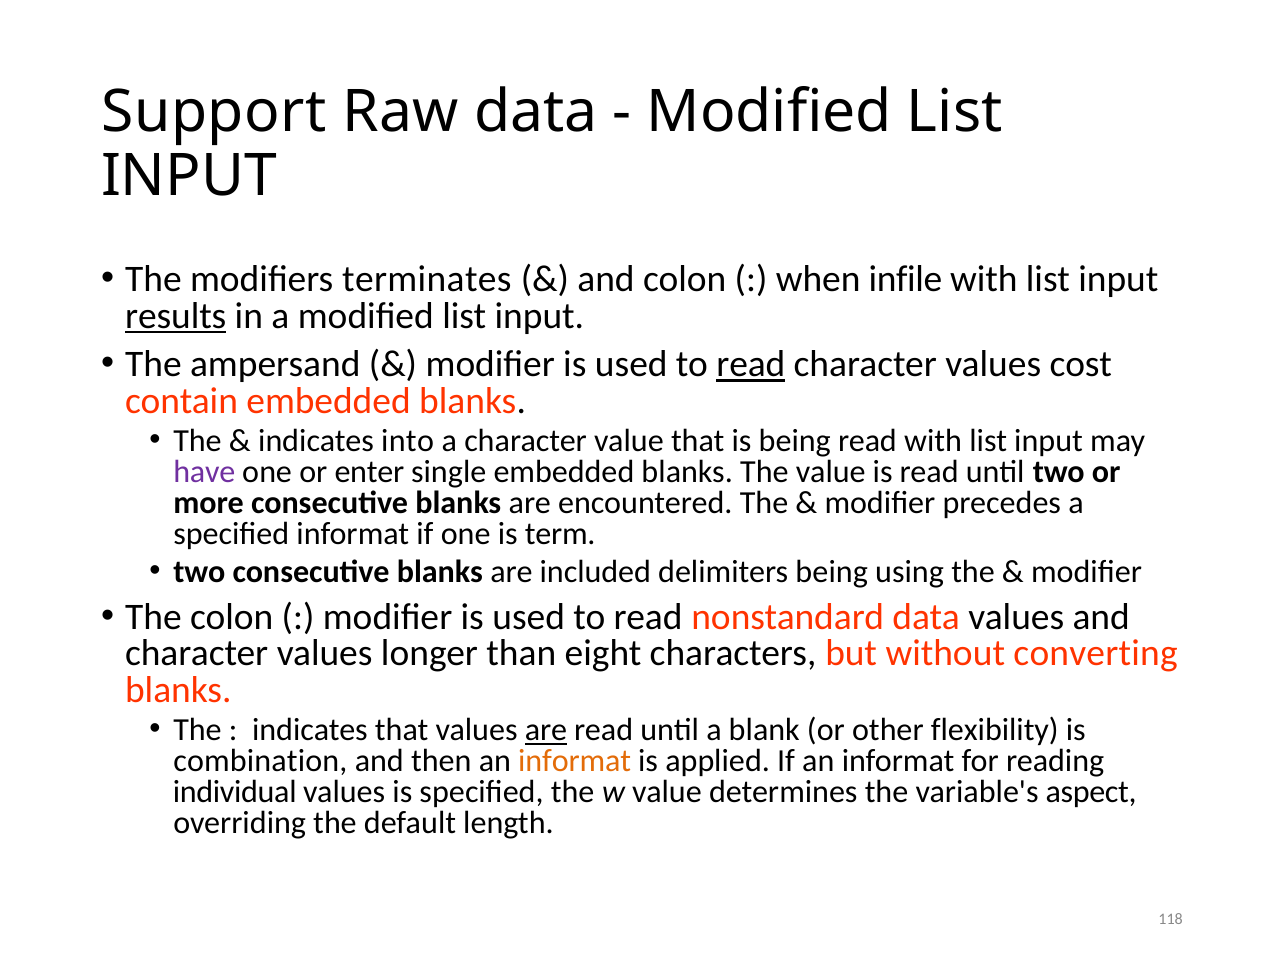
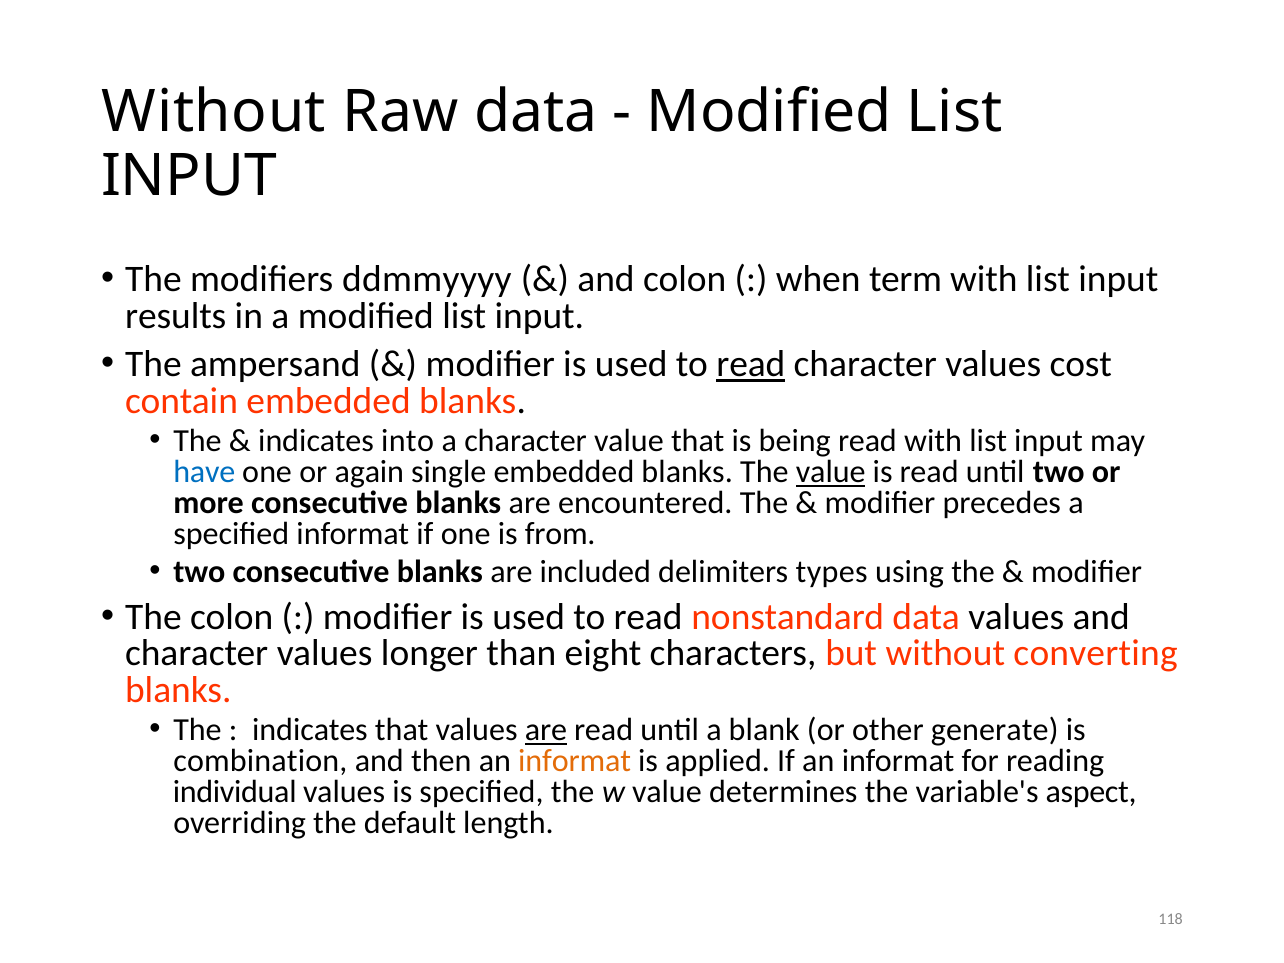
Support: Support -> Without (214, 112)
terminates: terminates -> ddmmyyyy (427, 280)
infile: infile -> term (905, 280)
results underline: present -> none (176, 316)
have colour: purple -> blue (204, 472)
enter: enter -> again (369, 472)
value underline: none -> present (831, 472)
term: term -> from (560, 534)
delimiters being: being -> types (832, 571)
flexibility: flexibility -> generate (995, 730)
